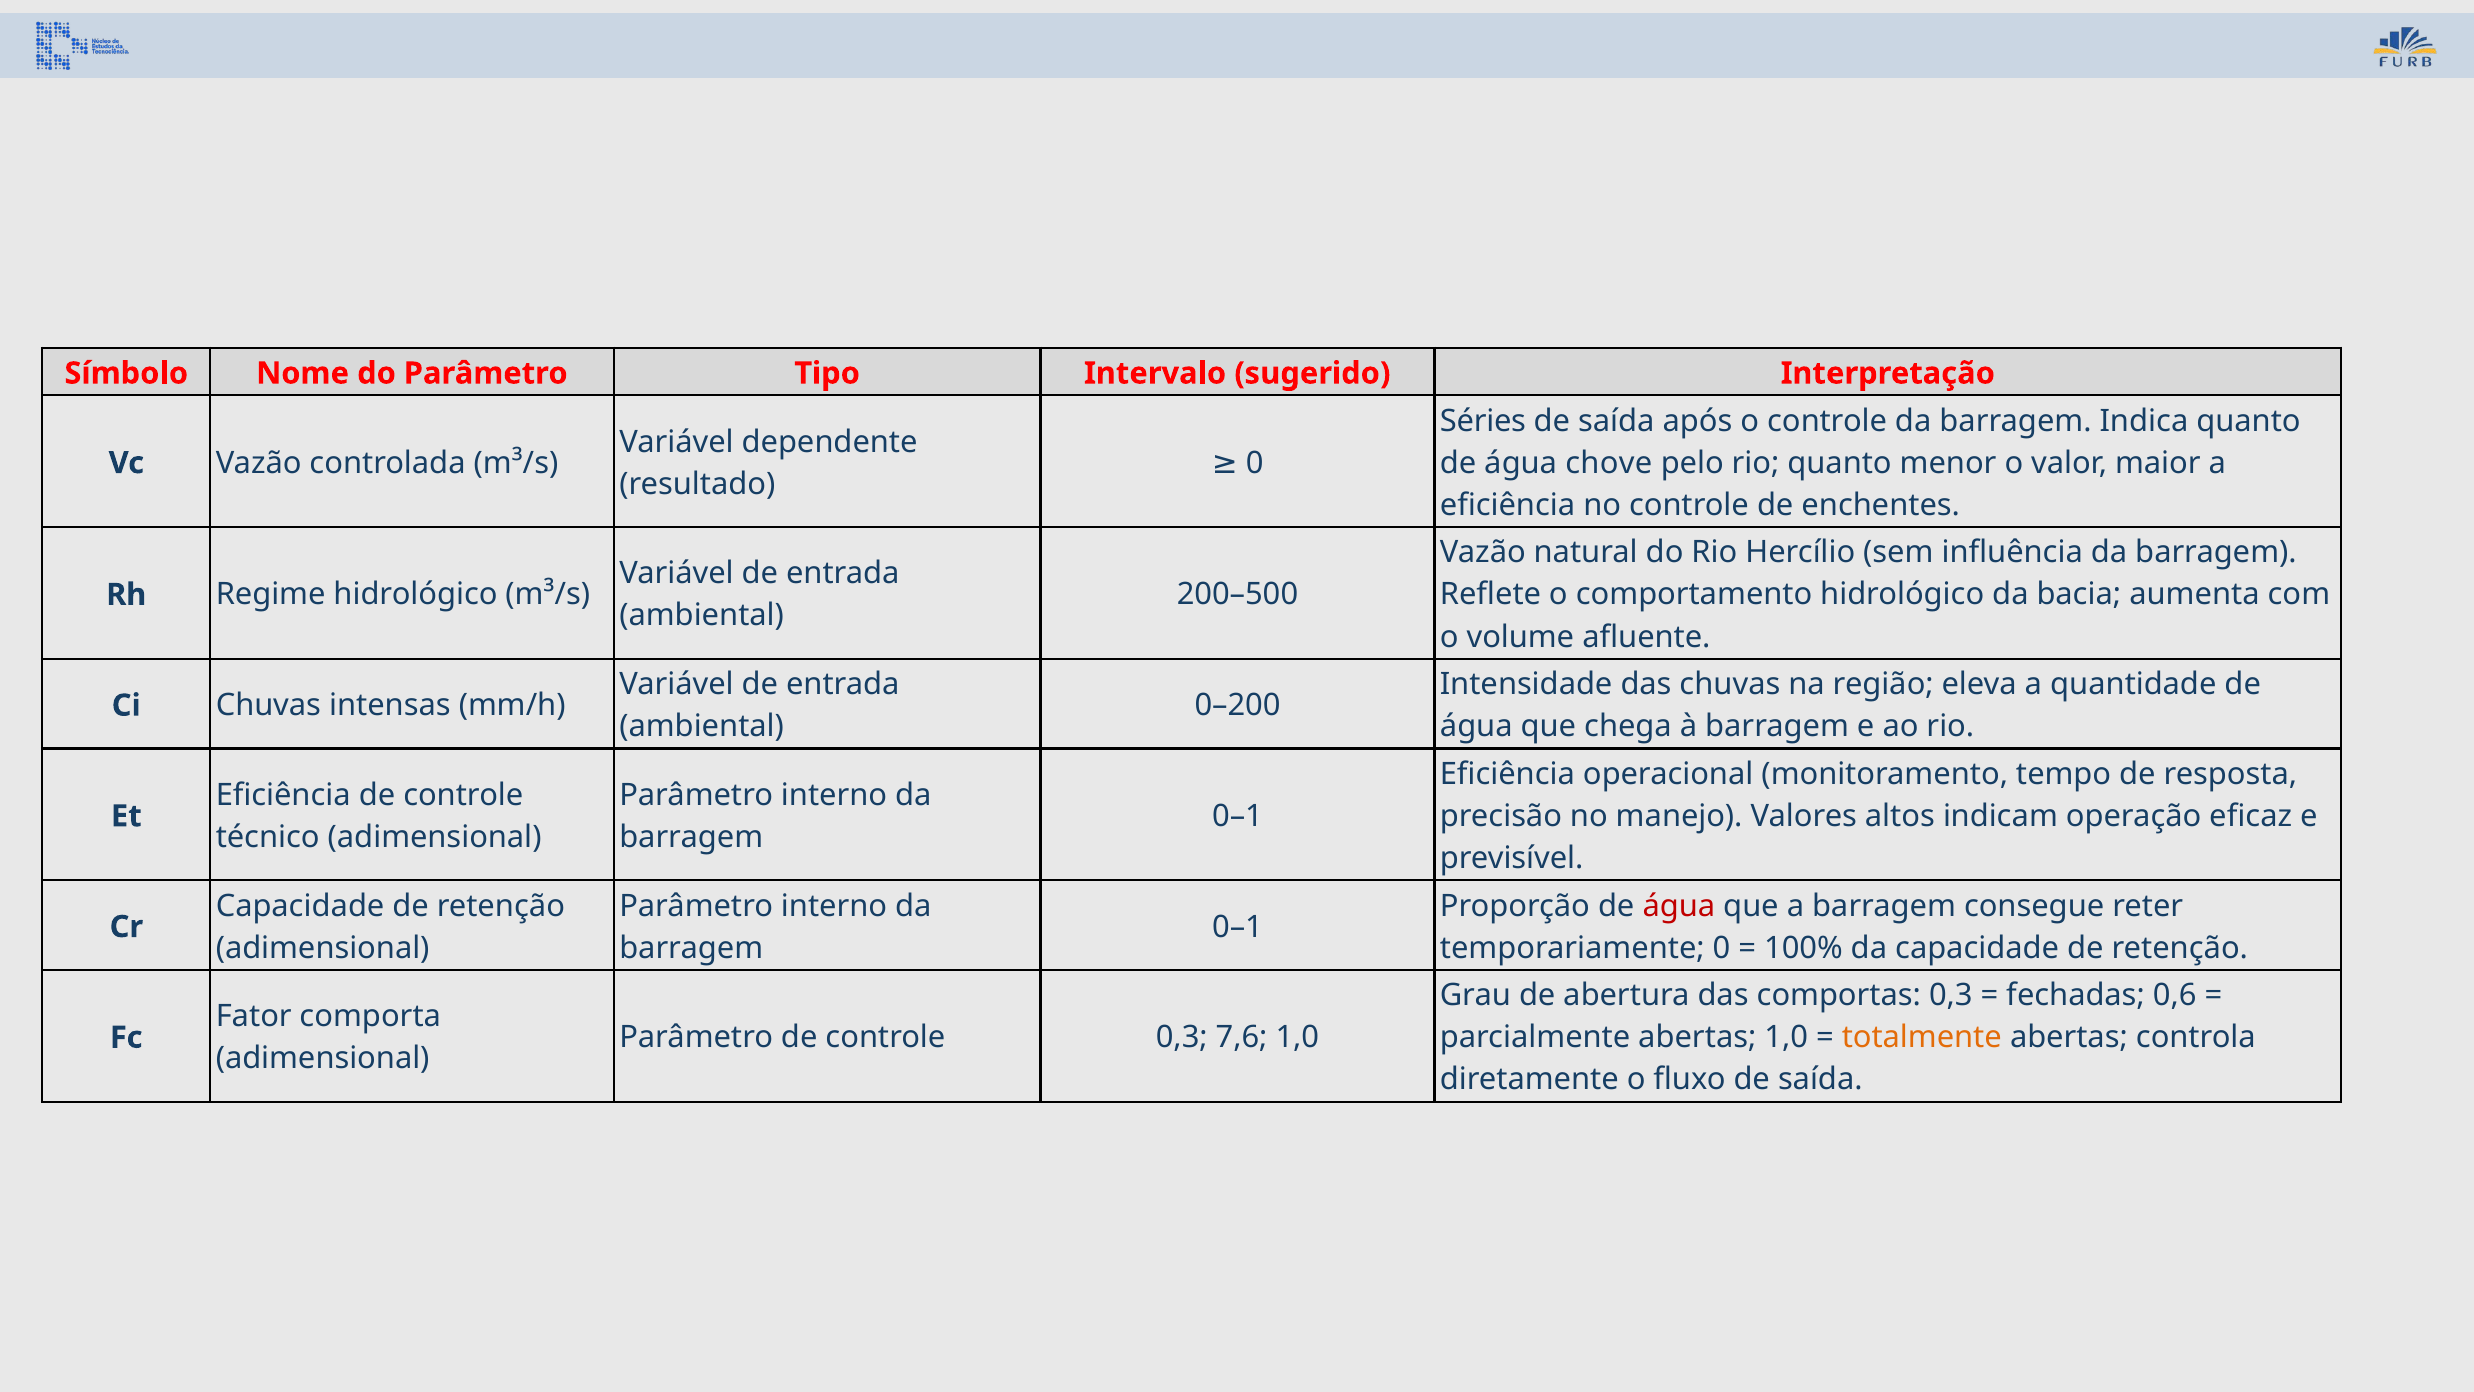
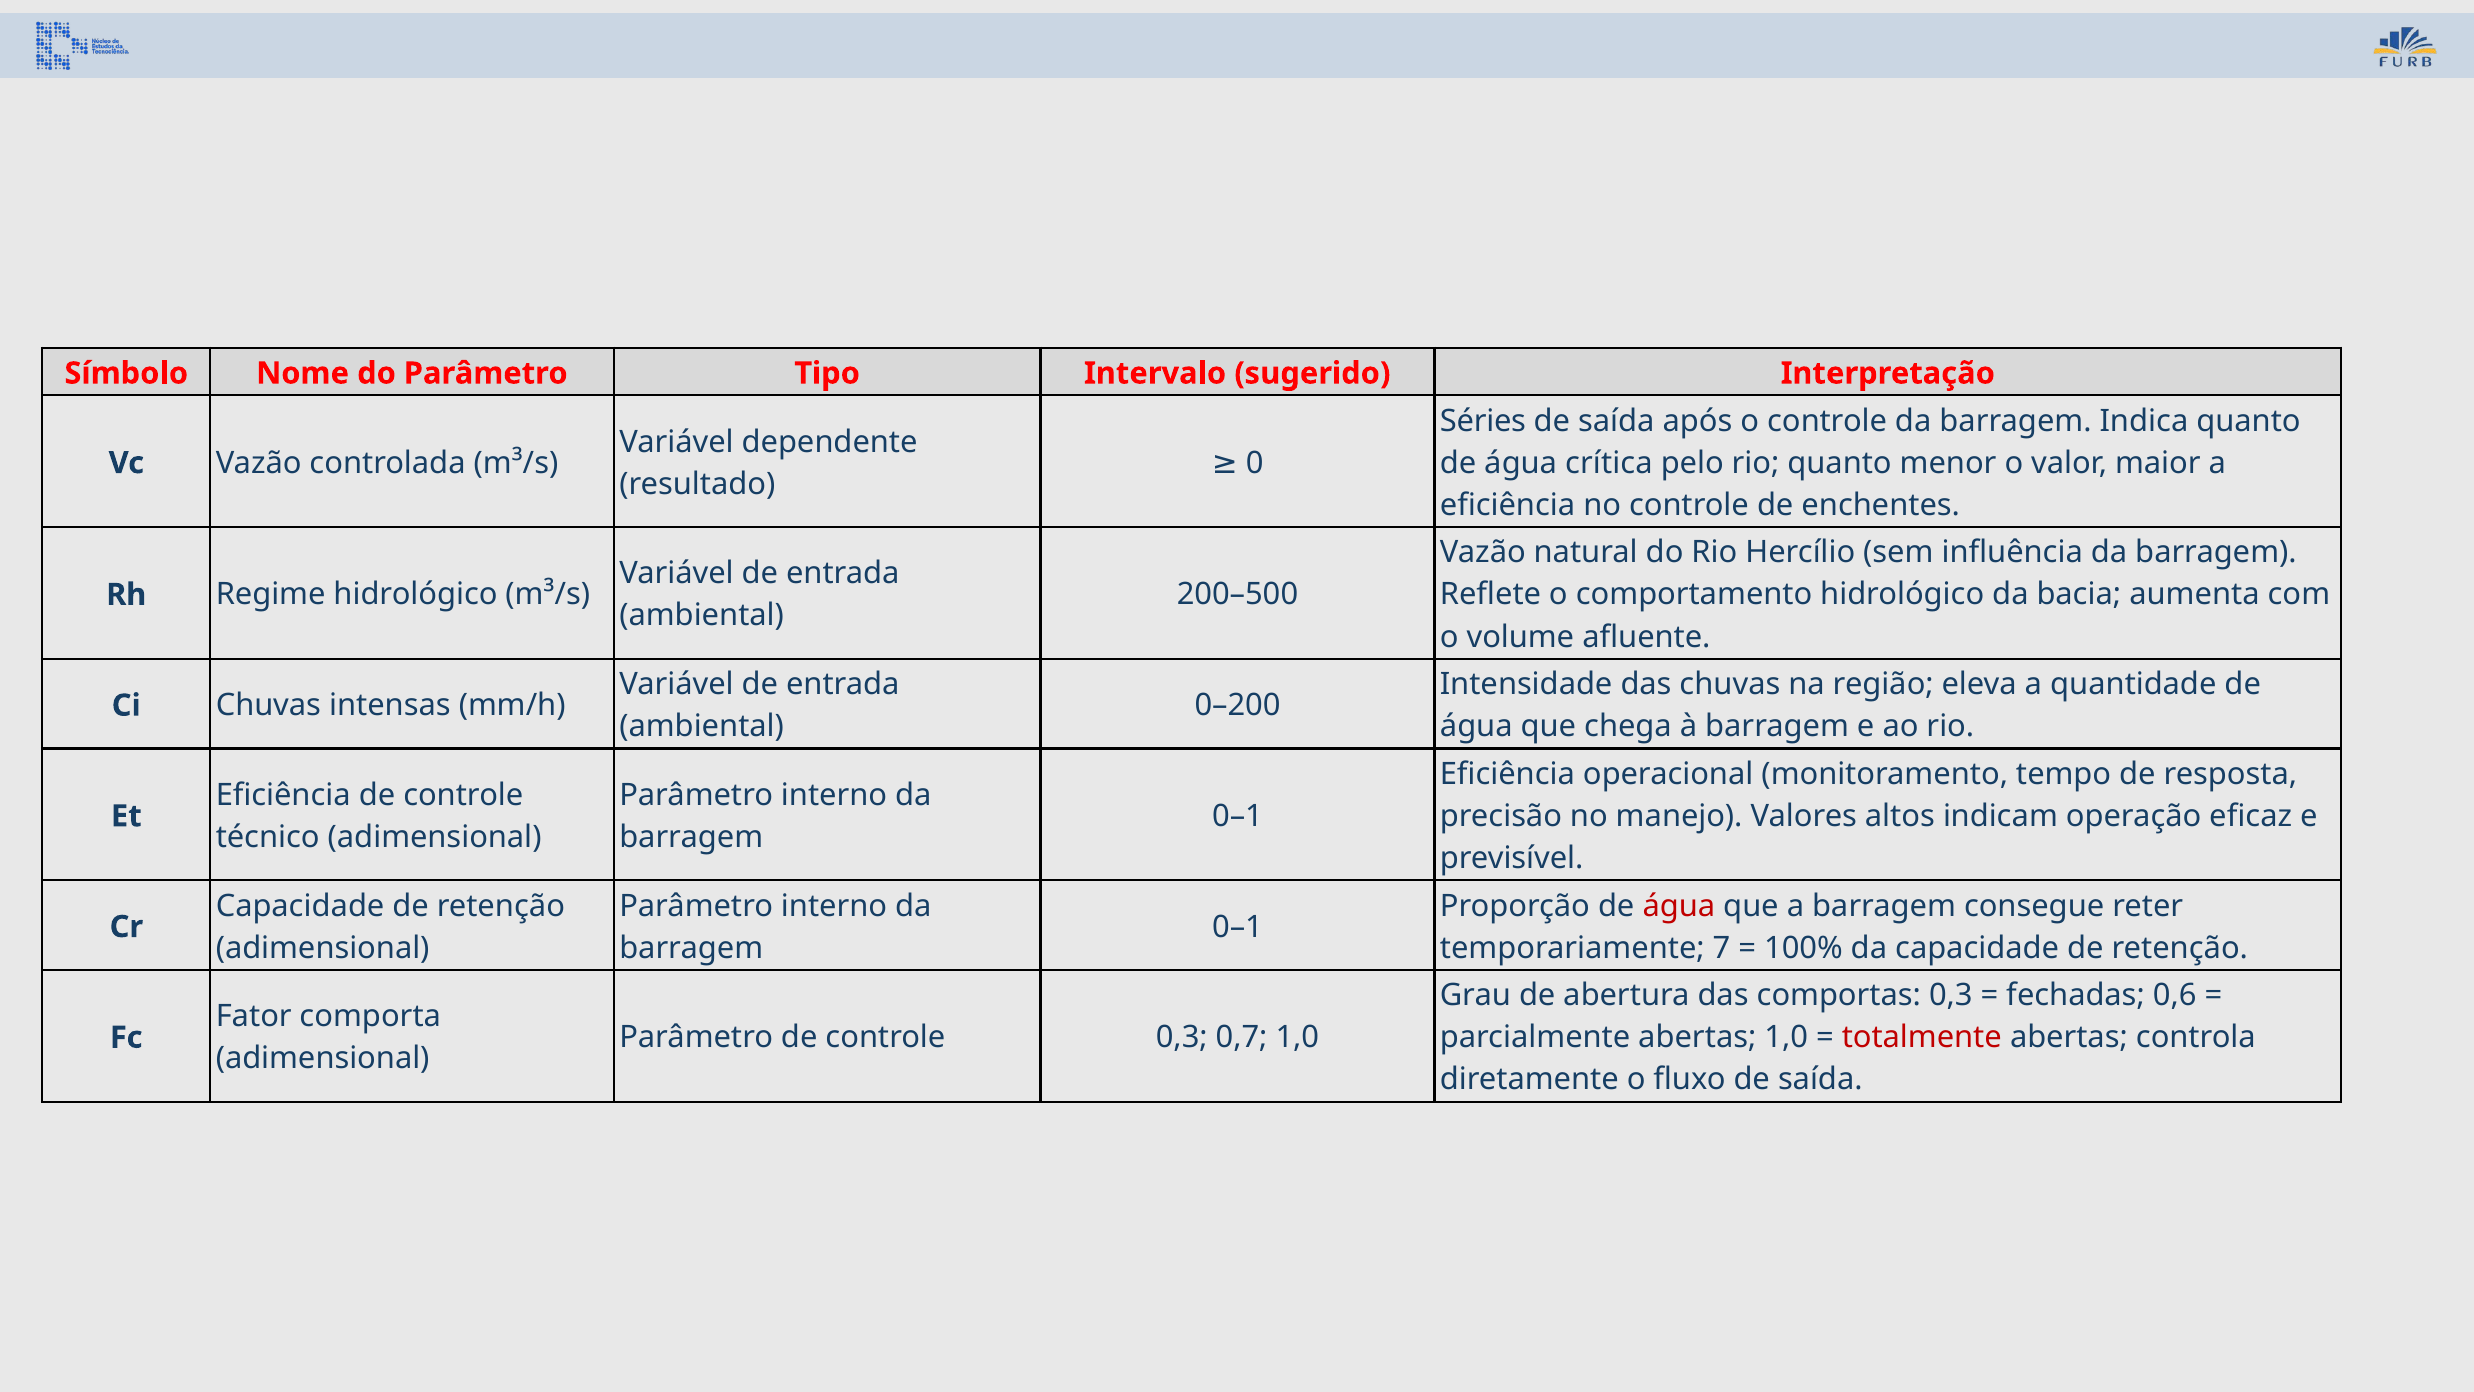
chove: chove -> crítica (1609, 463)
temporariamente 0: 0 -> 7 (1721, 948)
7,6: 7,6 -> 0,7 (1242, 1037)
totalmente colour: orange -> red (1922, 1037)
